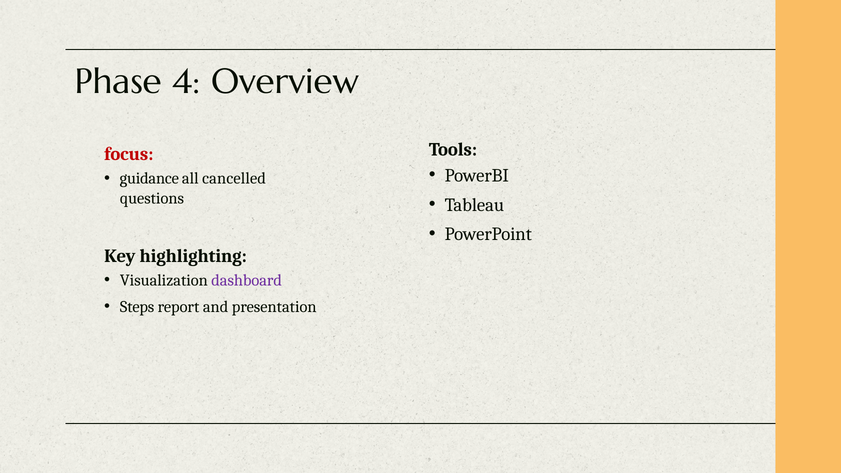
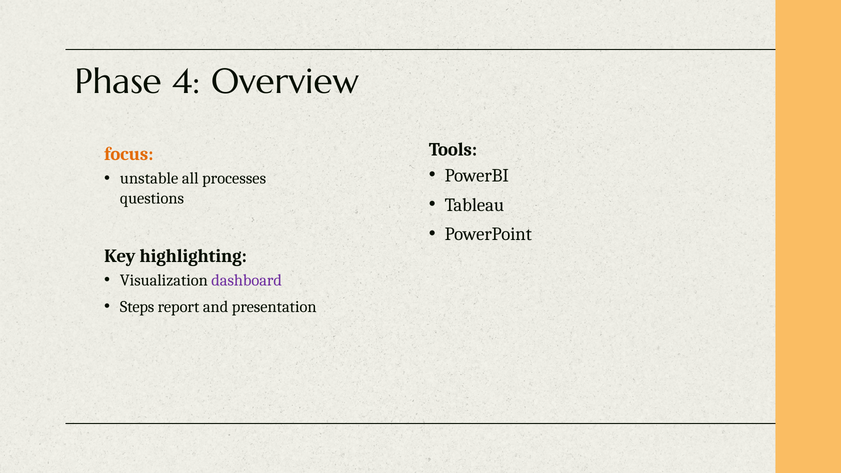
focus colour: red -> orange (129, 154)
guidance: guidance -> unstable (149, 179)
cancelled: cancelled -> processes (234, 179)
